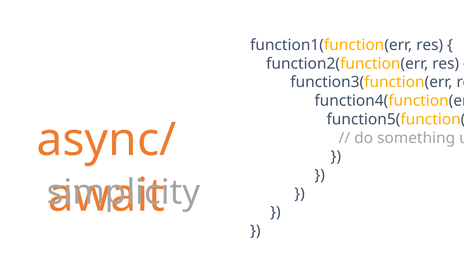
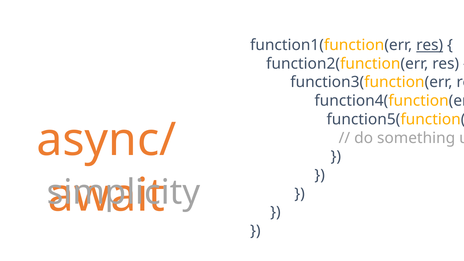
res underline: none -> present (430, 45)
